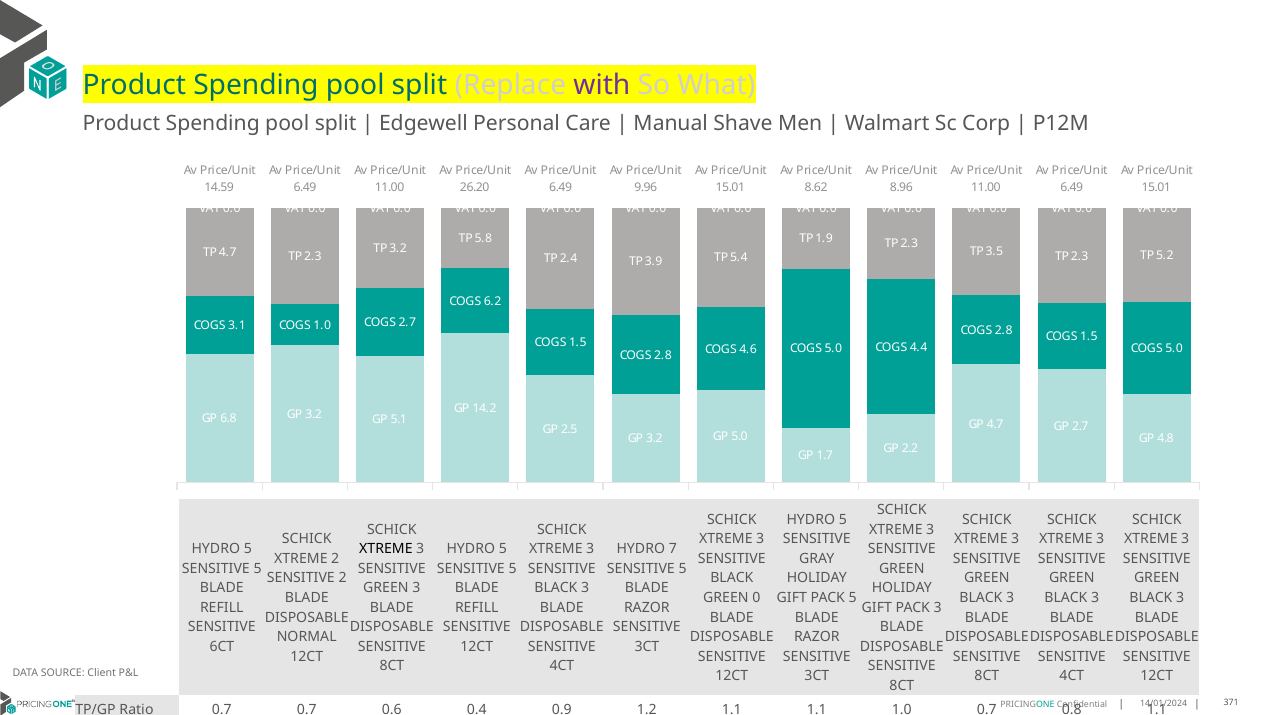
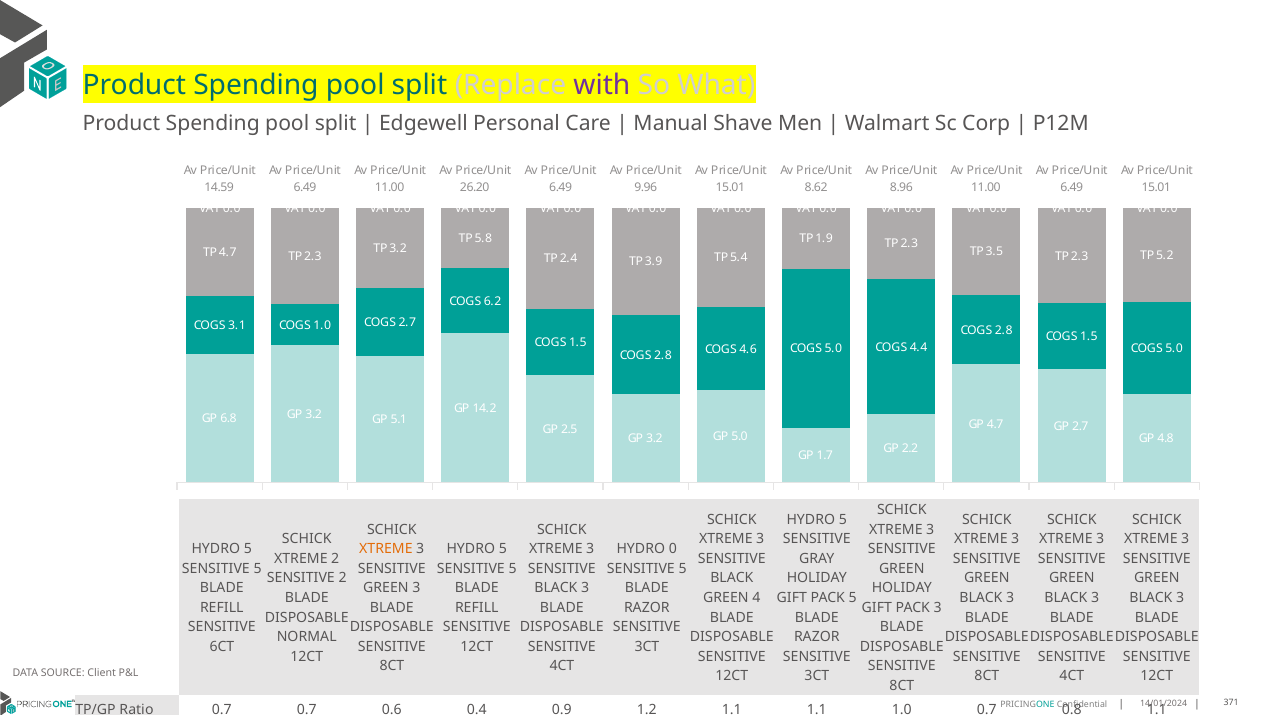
XTREME colour: black -> orange (386, 549)
7: 7 -> 0 (673, 549)
0: 0 -> 4 (756, 597)
